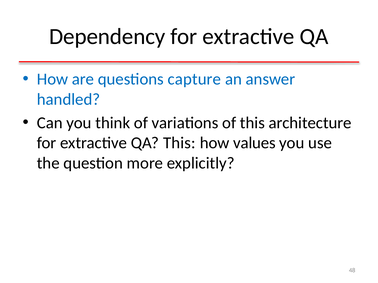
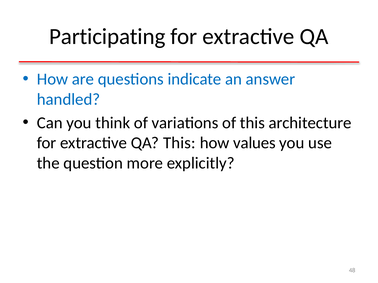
Dependency: Dependency -> Participating (107, 37)
capture: capture -> indicate (194, 79)
